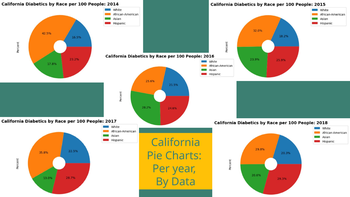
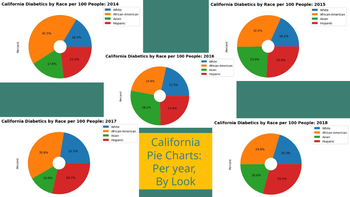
Data: Data -> Look (183, 182)
